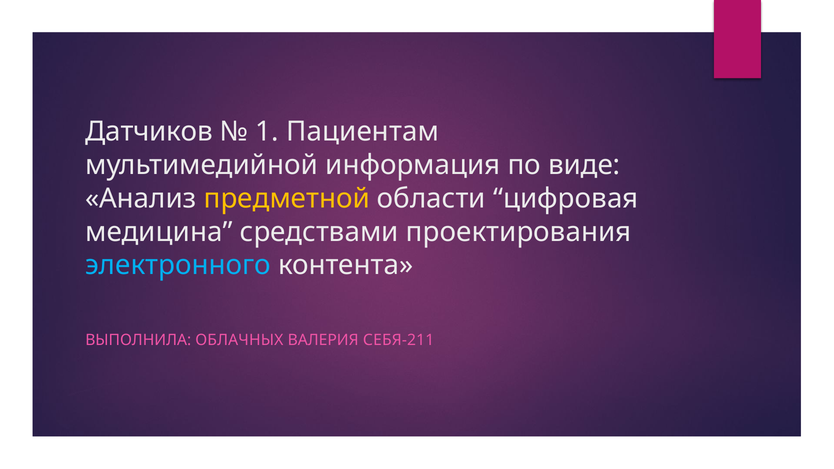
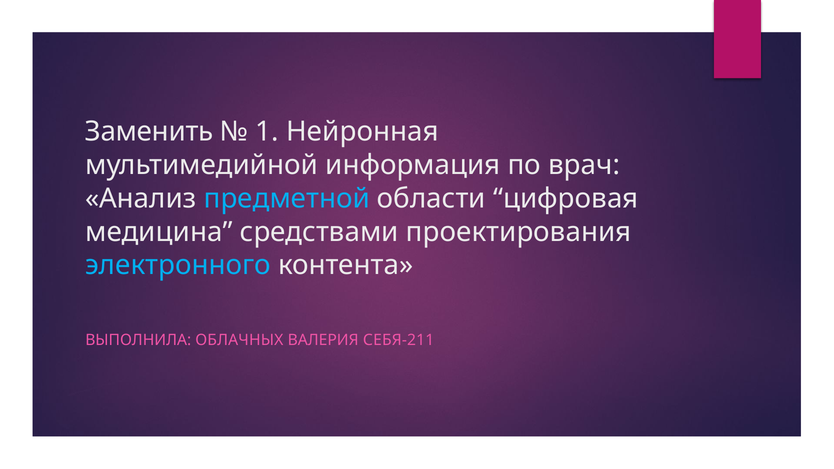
Датчиков: Датчиков -> Заменить (149, 132)
Пациентам: Пациентам -> Нейронная (363, 132)
виде: виде -> врач (584, 165)
предметной colour: yellow -> light blue (287, 199)
